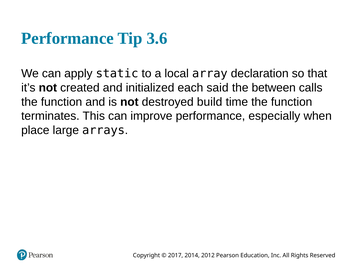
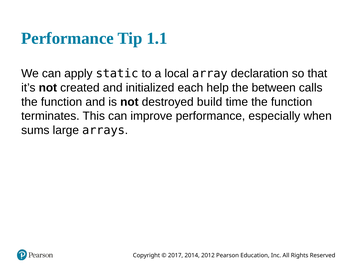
3.6: 3.6 -> 1.1 (157, 38)
said: said -> help (218, 88)
place: place -> sums (35, 130)
